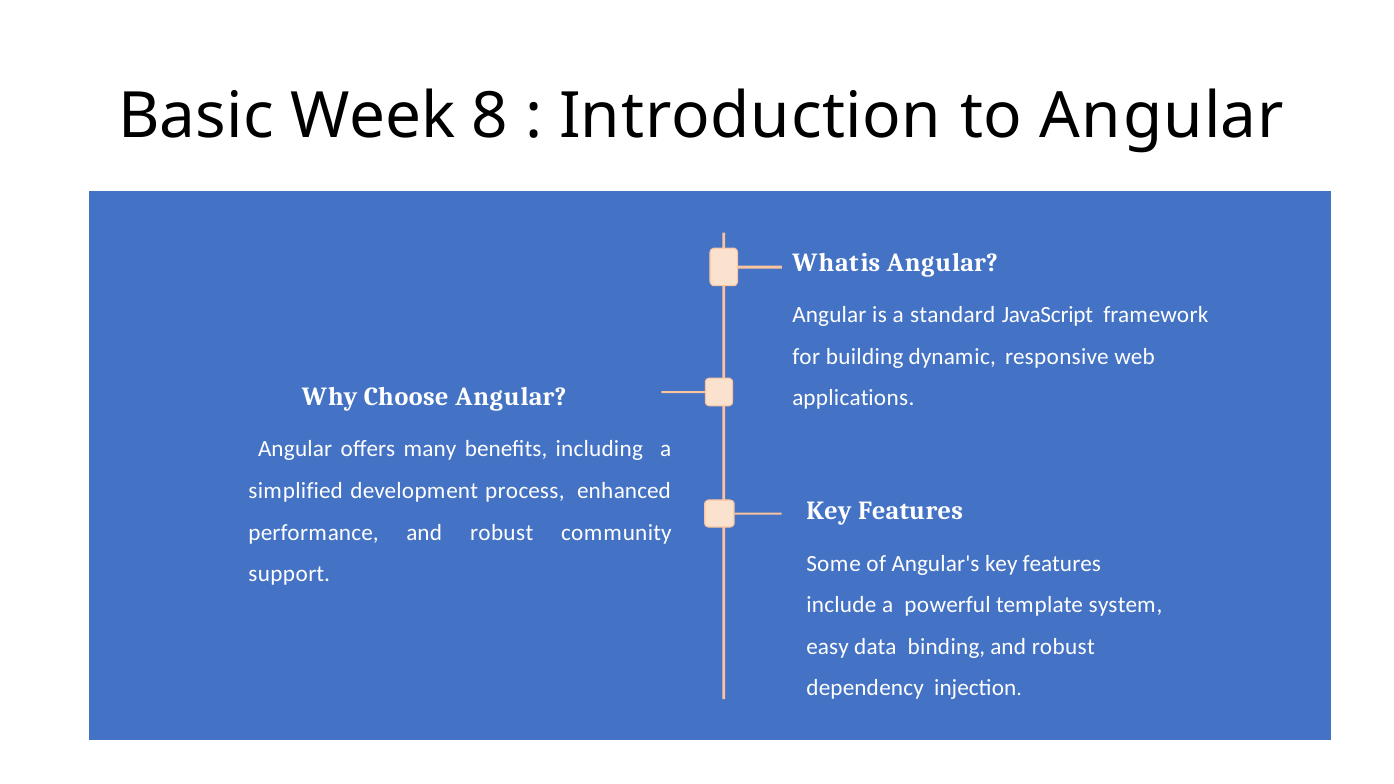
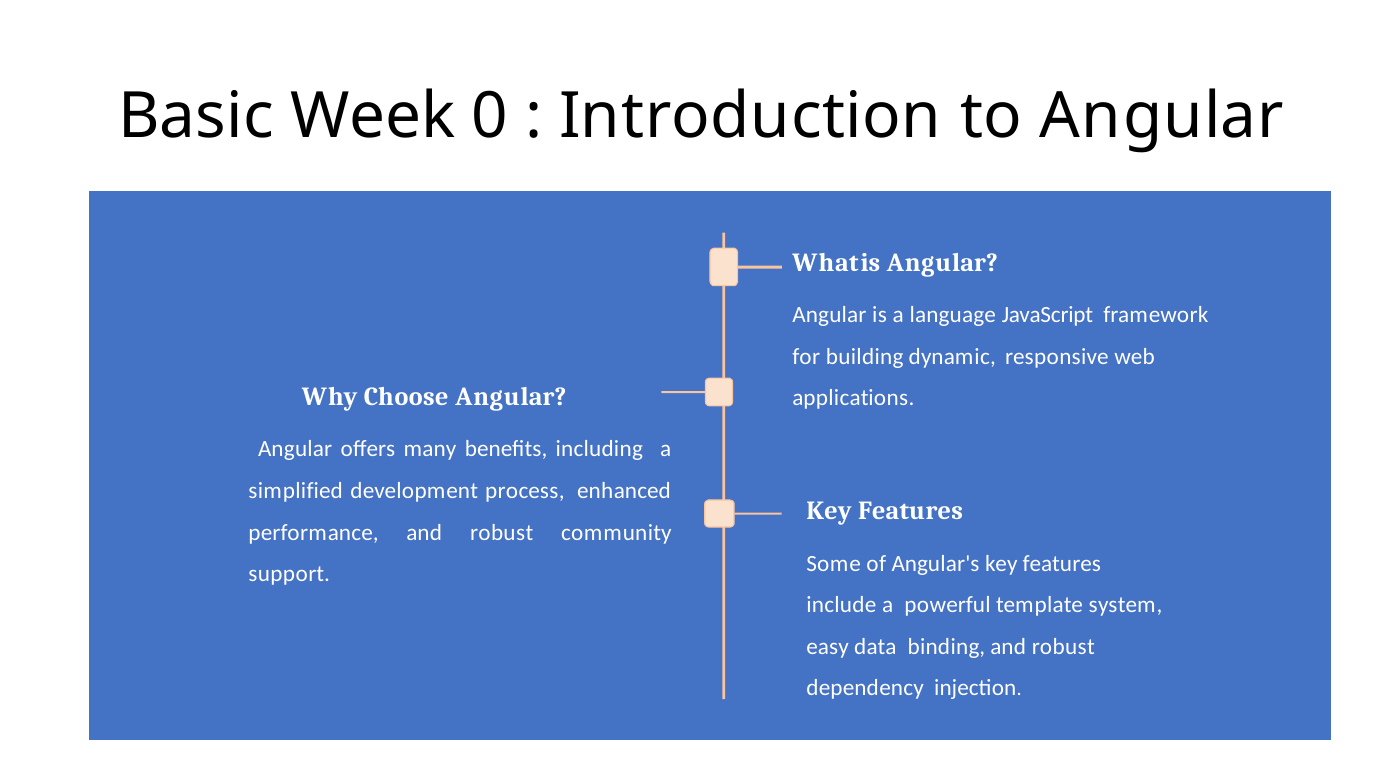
8: 8 -> 0 (490, 116)
standard: standard -> language (953, 315)
